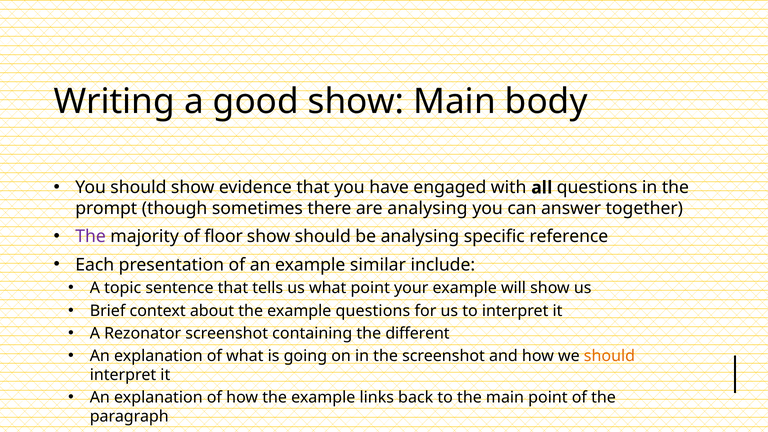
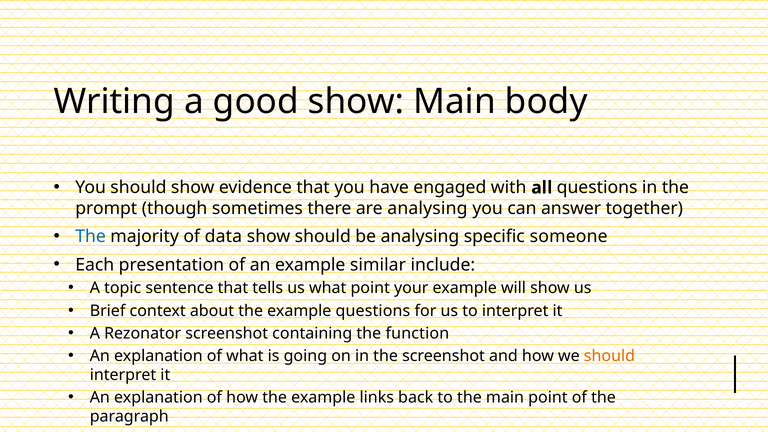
The colour: purple -> blue (91, 237)
floor: floor -> data (223, 237)
reference: reference -> someone (569, 237)
different: different -> function (417, 333)
